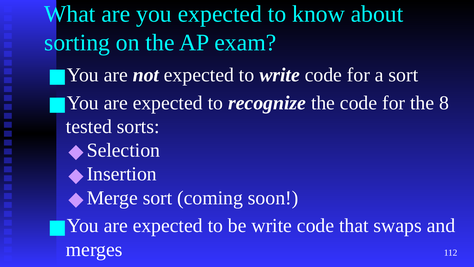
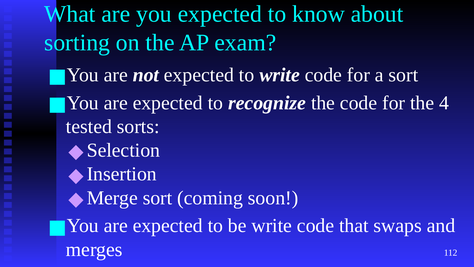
8: 8 -> 4 (444, 103)
